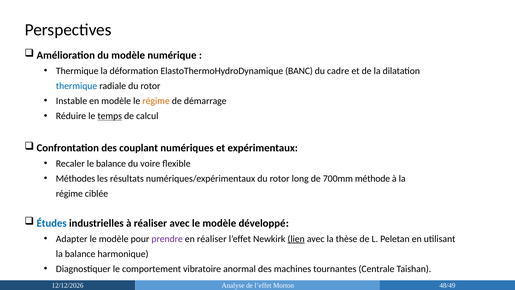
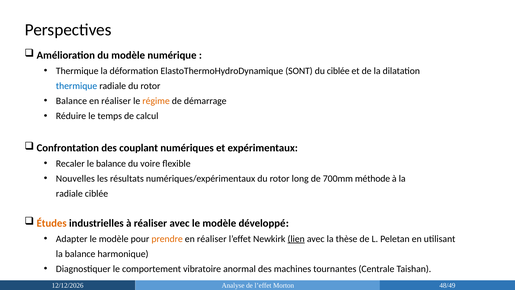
BANC: BANC -> SONT (299, 71)
du cadre: cadre -> ciblée (338, 71)
Instable: Instable -> Balance (71, 101)
modèle: modèle -> réaliser (116, 101)
temps underline: present -> none (110, 116)
Méthodes: Méthodes -> Nouvelles (75, 178)
régime: régime -> radiale (69, 193)
Études colour: blue -> orange (52, 223)
prendre colour: purple -> orange (167, 239)
